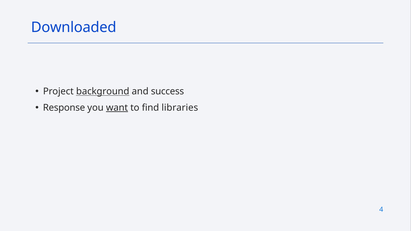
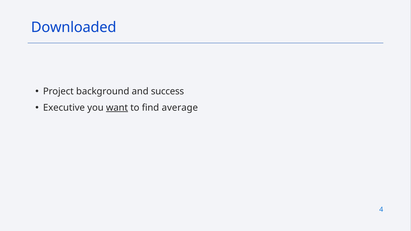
background underline: present -> none (103, 92)
Response: Response -> Executive (64, 108)
libraries: libraries -> average (180, 108)
